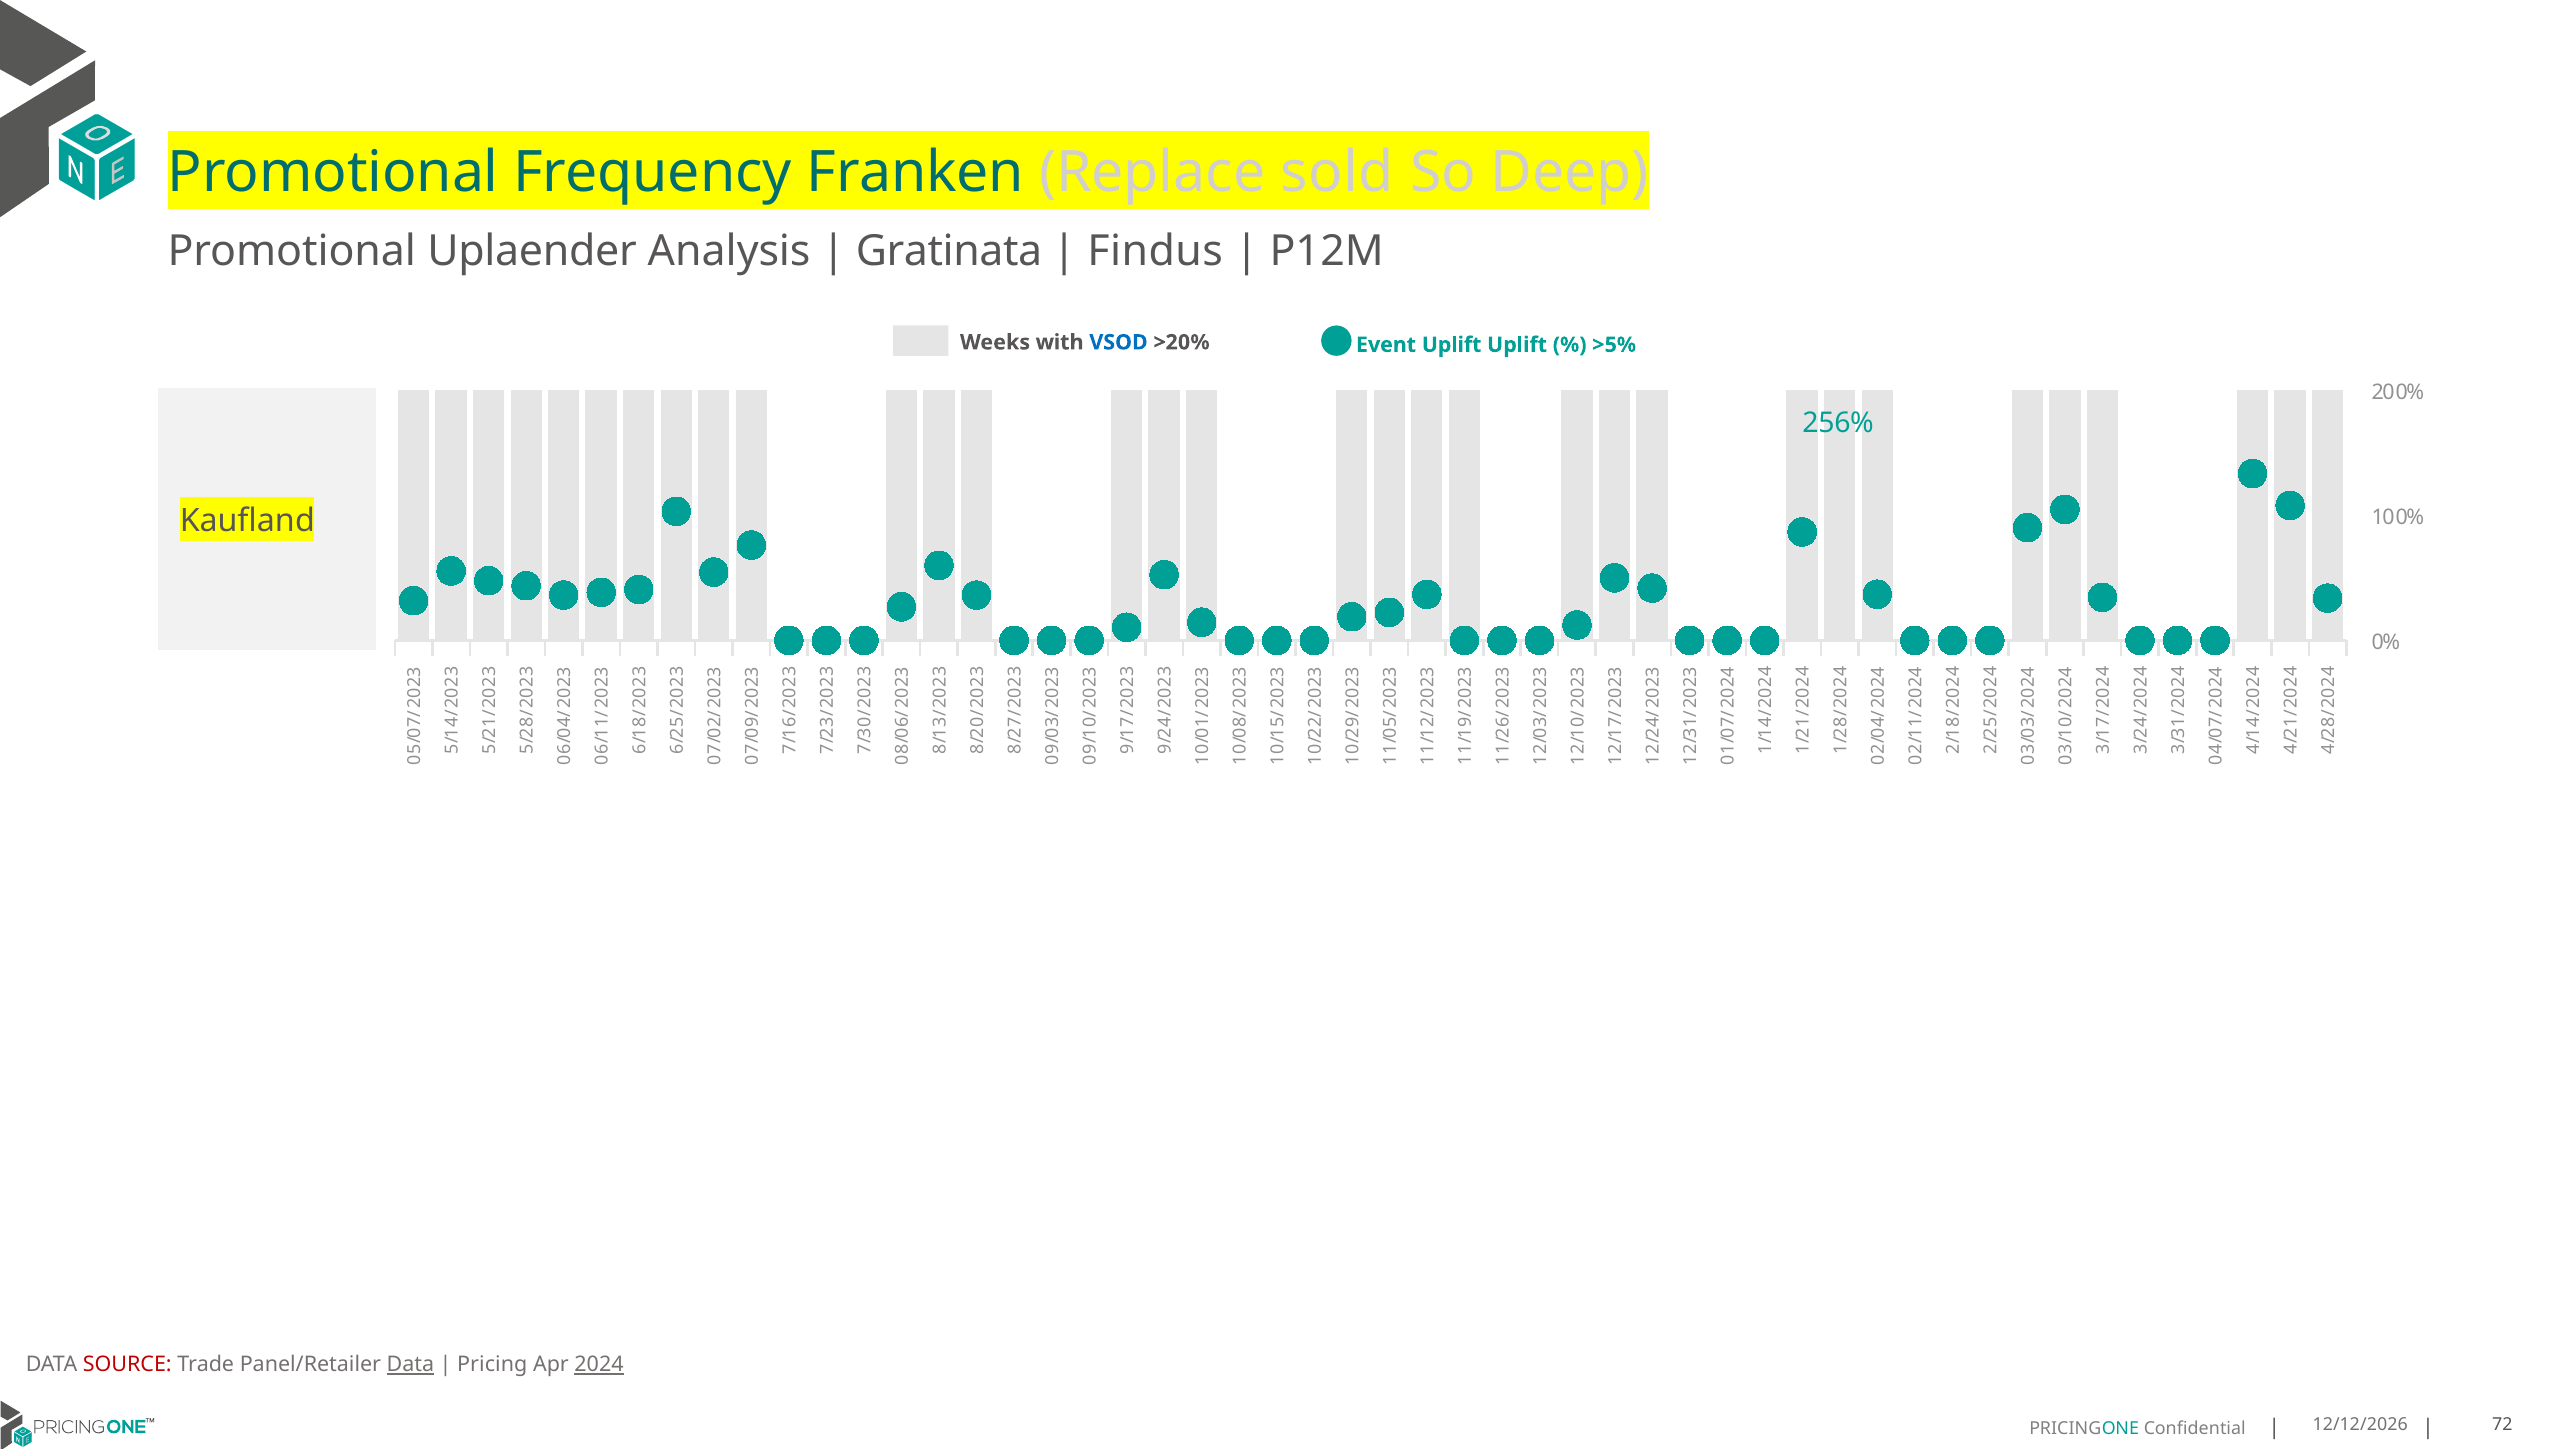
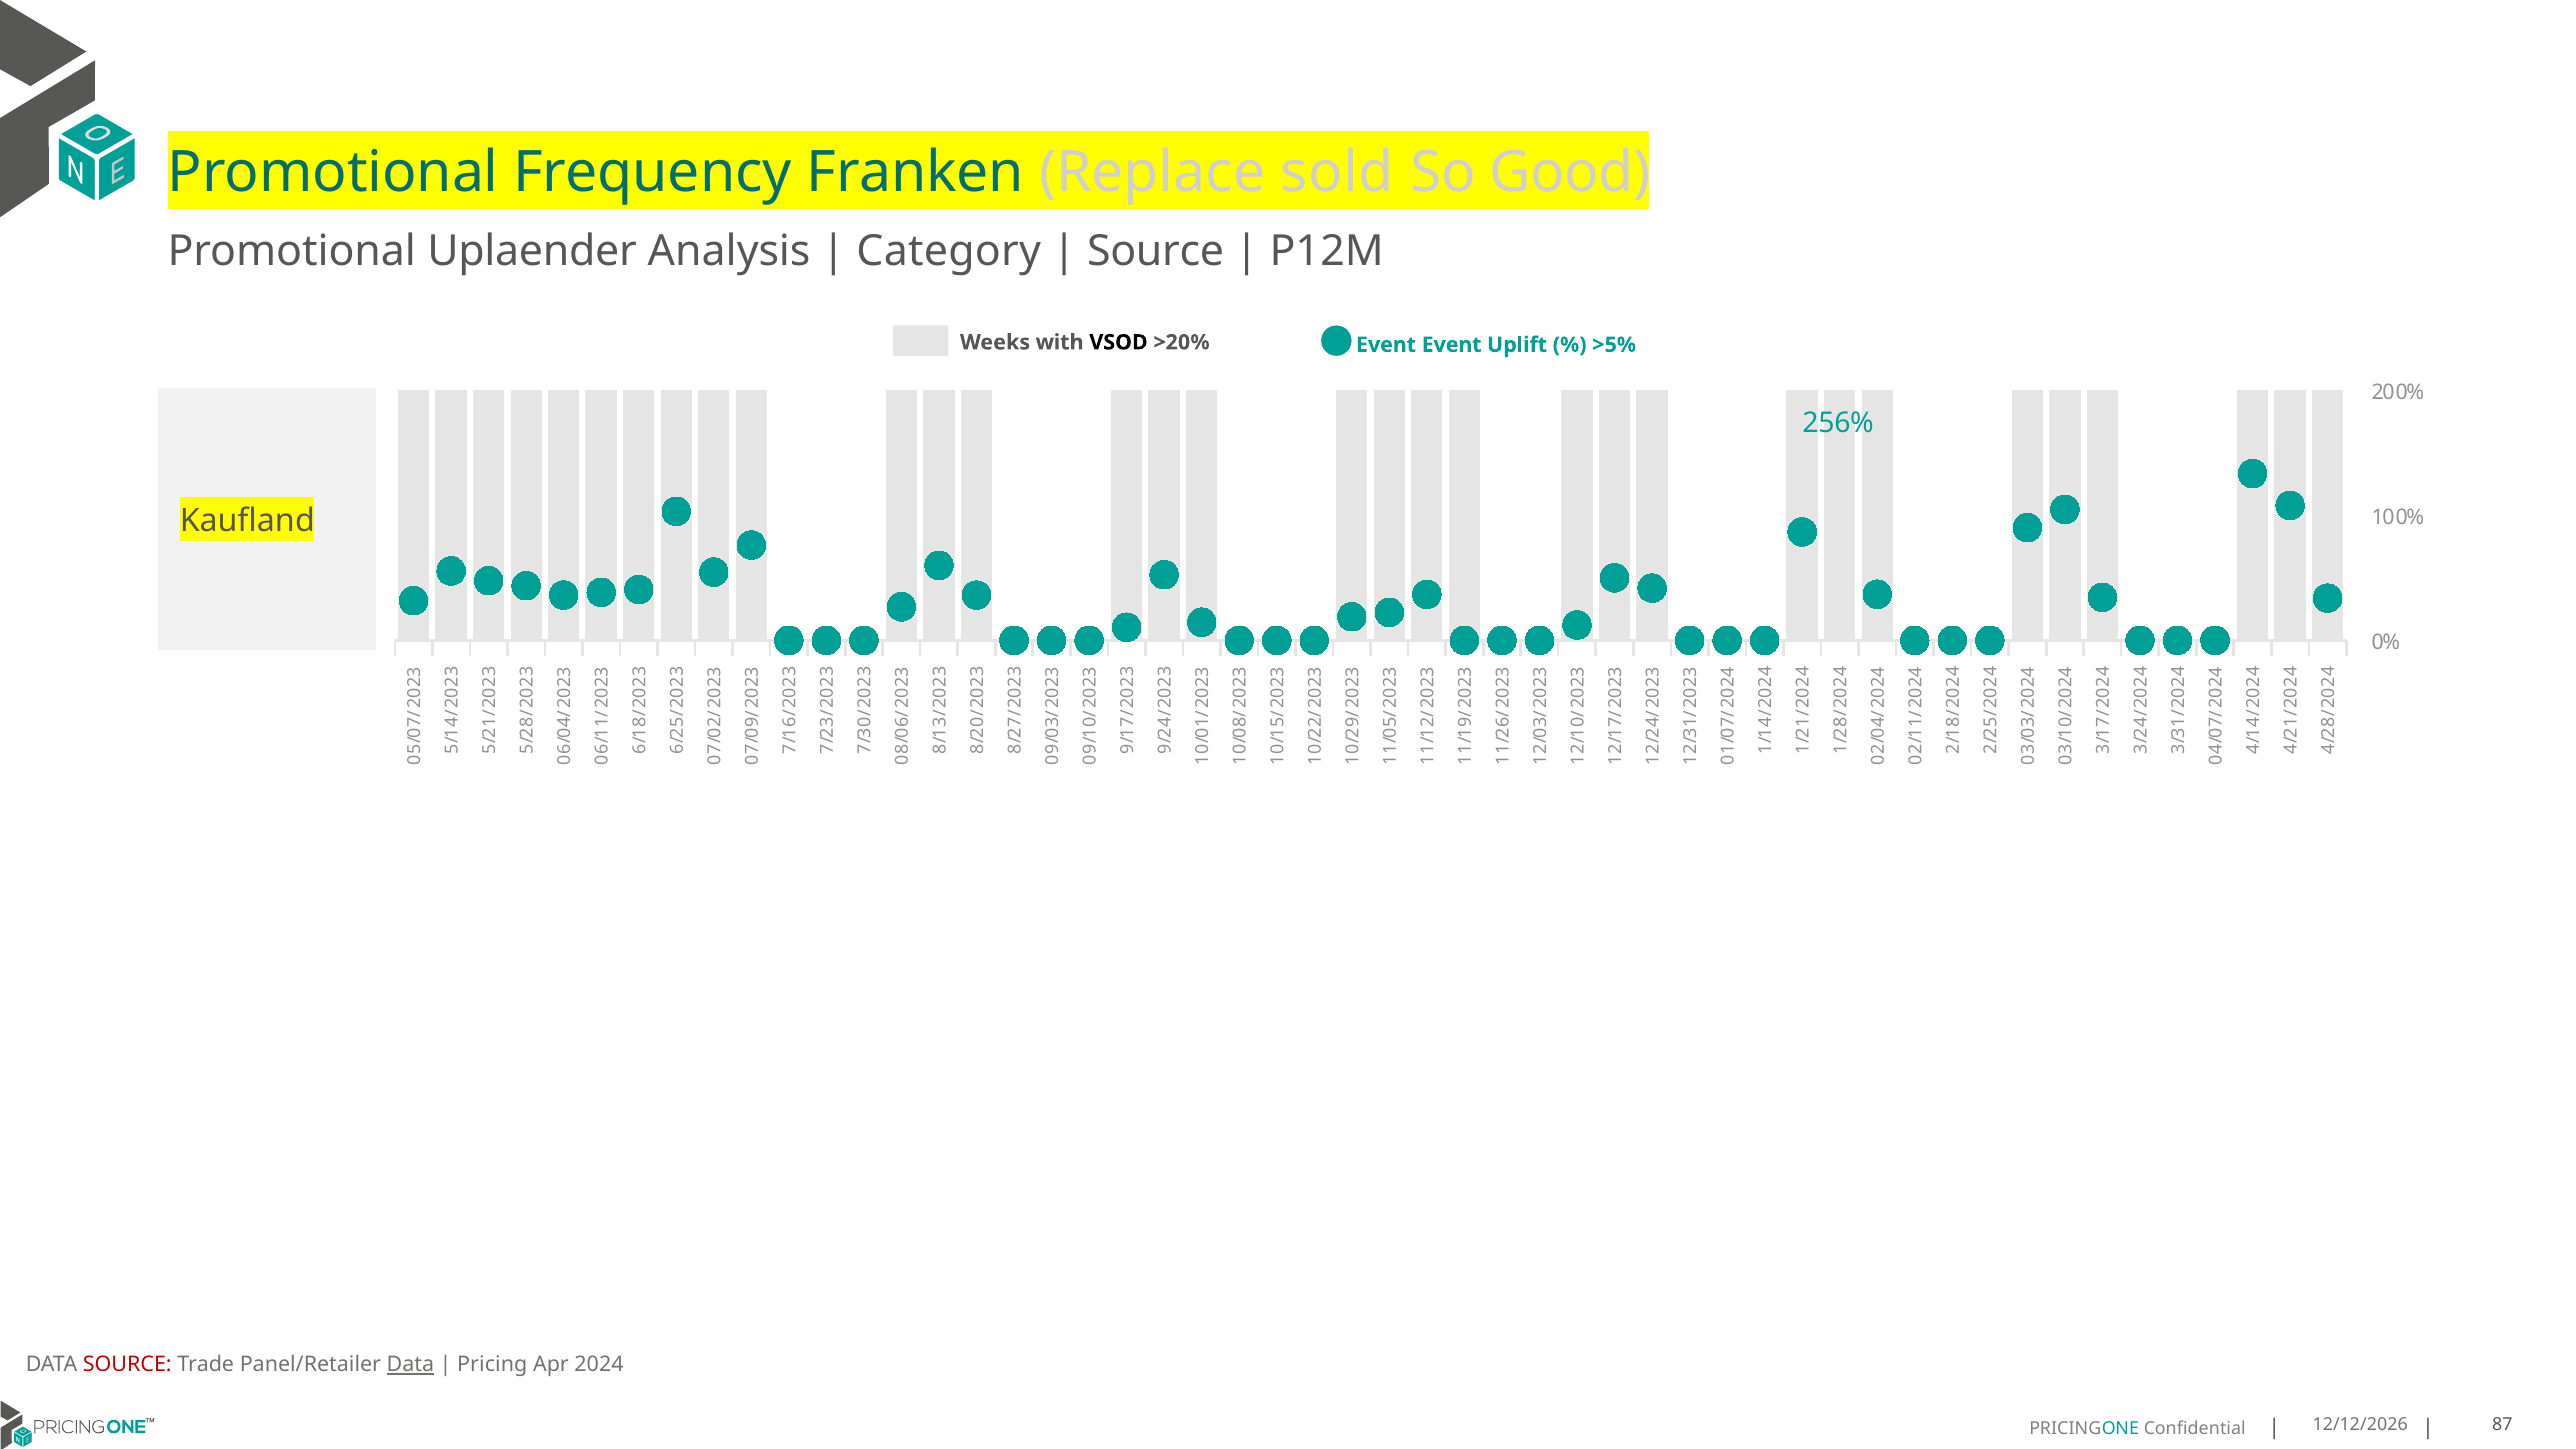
Deep: Deep -> Good (1570, 173)
Gratinata: Gratinata -> Category (949, 251)
Findus: Findus -> Source (1156, 251)
VSOD colour: blue -> black (1119, 342)
Event Uplift: Uplift -> Event (1452, 345)
2024 underline: present -> none (599, 1365)
72: 72 -> 87 (2502, 1425)
